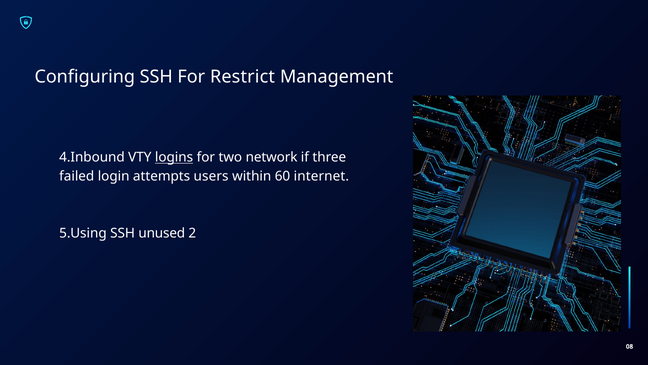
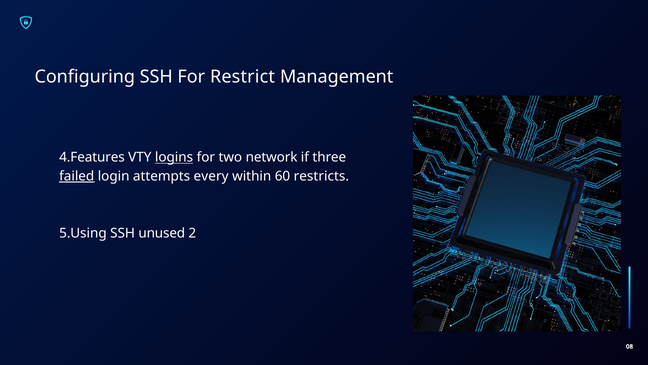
4.Inbound: 4.Inbound -> 4.Features (92, 157)
failed underline: none -> present (77, 176)
users: users -> every (211, 176)
internet: internet -> restricts (321, 176)
